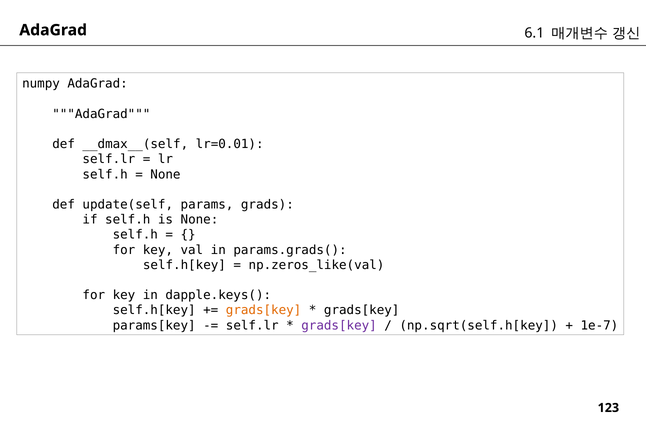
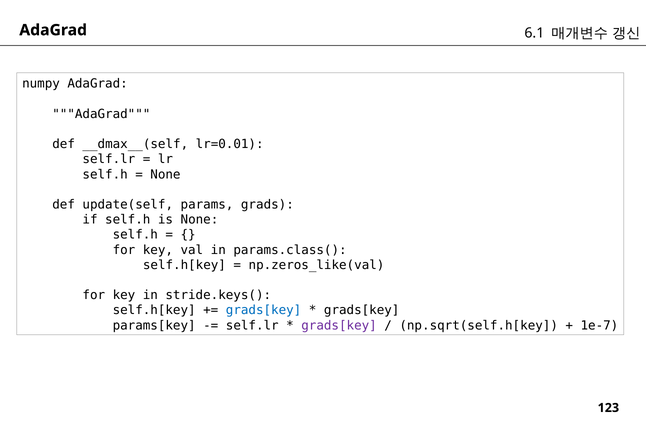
params.grads(: params.grads( -> params.class( (290, 249)
dapple.keys(: dapple.keys( -> stride.keys( (218, 295)
grads[key colour: orange -> blue (264, 310)
